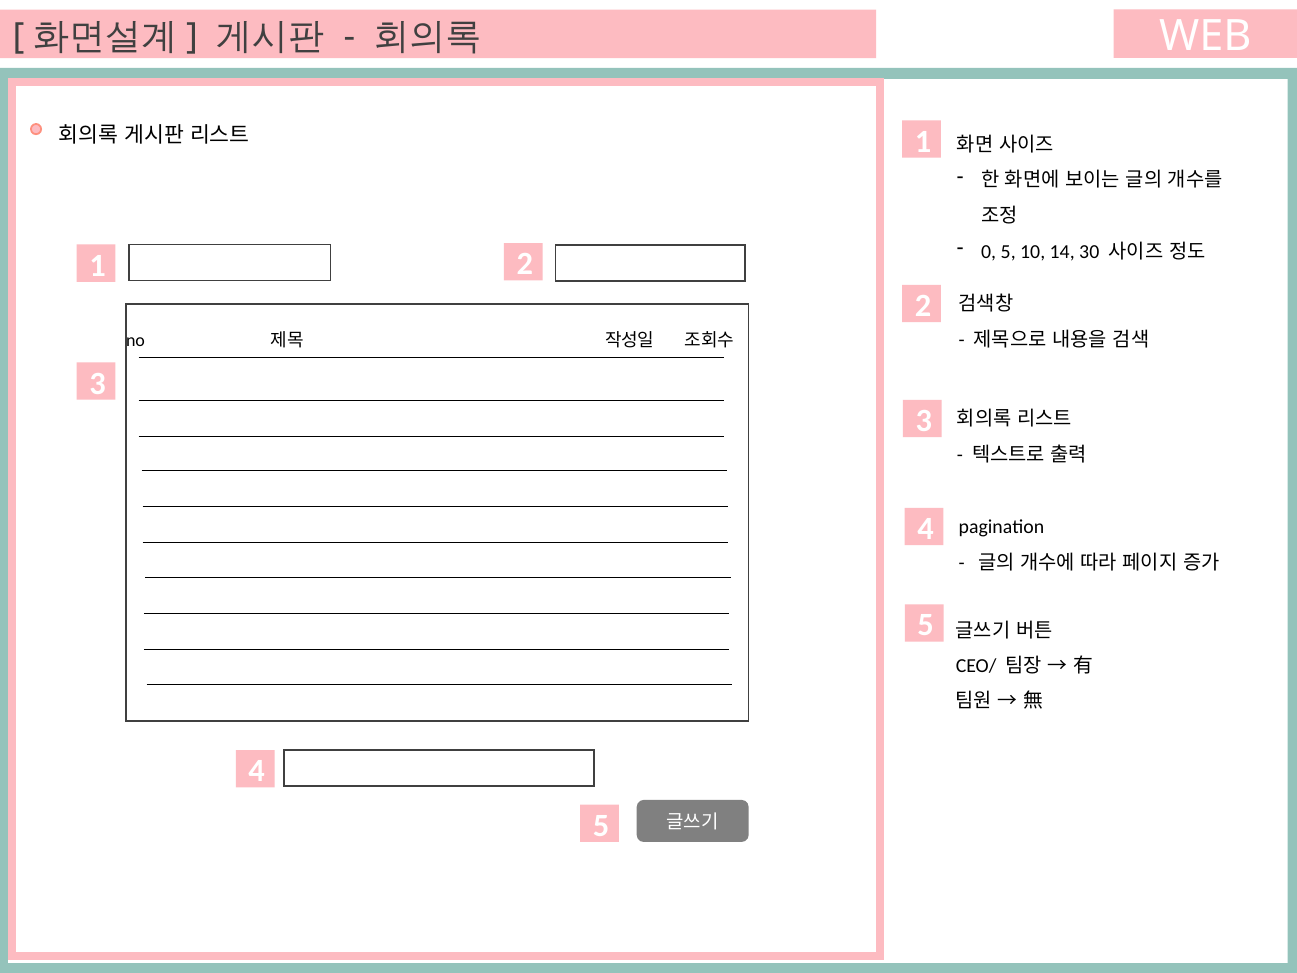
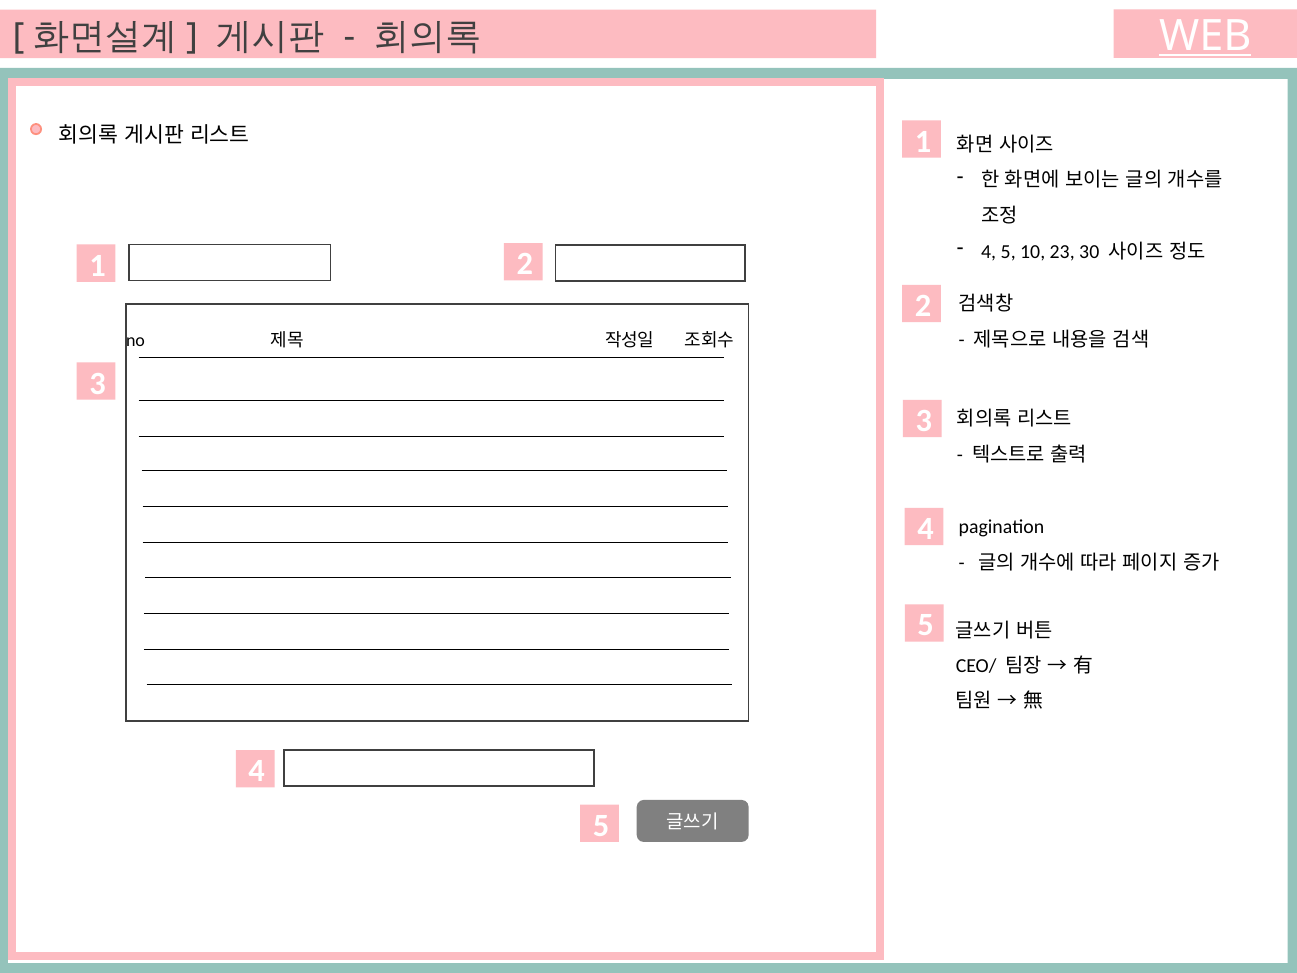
WEB underline: none -> present (1205, 37)
0: 0 -> 4 (989, 252)
14: 14 -> 23 (1062, 252)
